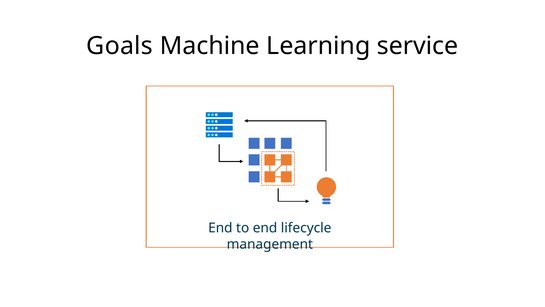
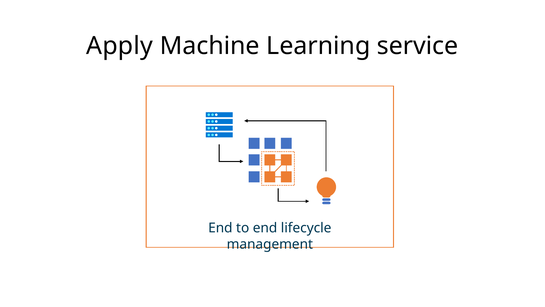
Goals: Goals -> Apply (120, 46)
